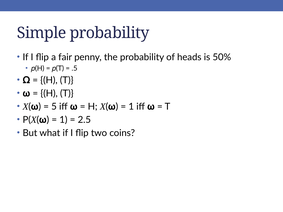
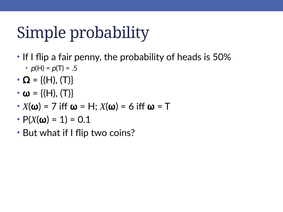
5: 5 -> 7 (54, 107)
1: 1 -> 6 (131, 107)
2.5: 2.5 -> 0.1 (84, 120)
